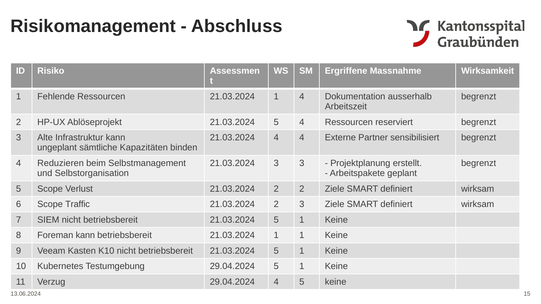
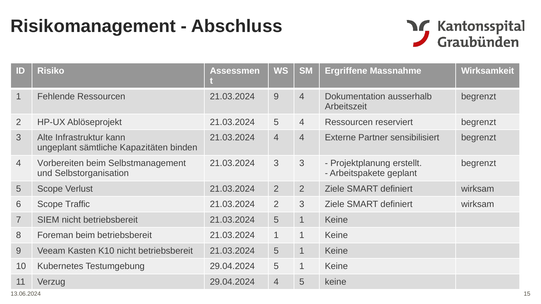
Ressourcen 21.03.2024 1: 1 -> 9 (276, 97)
Reduzieren: Reduzieren -> Vorbereiten (61, 163)
Foreman kann: kann -> beim (85, 236)
